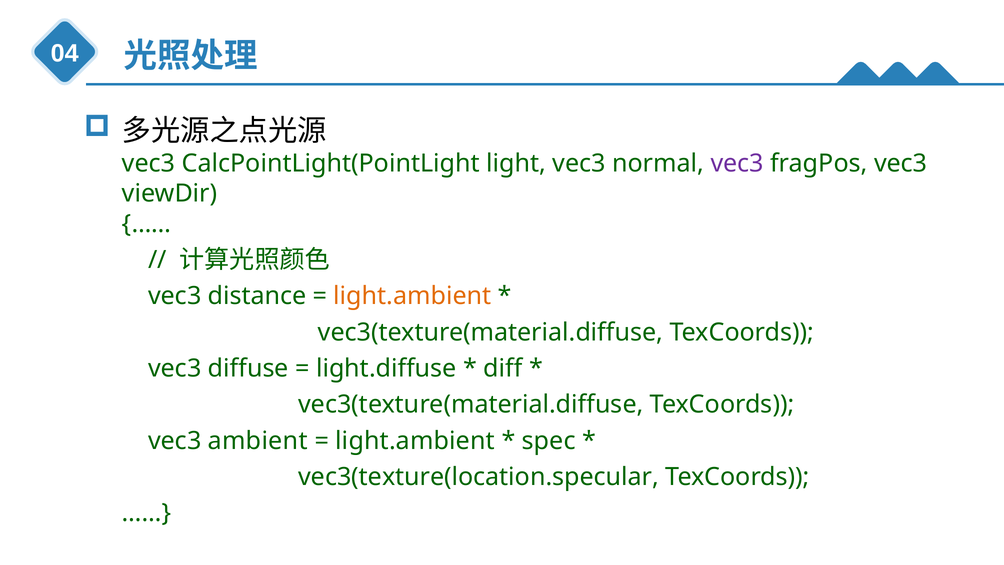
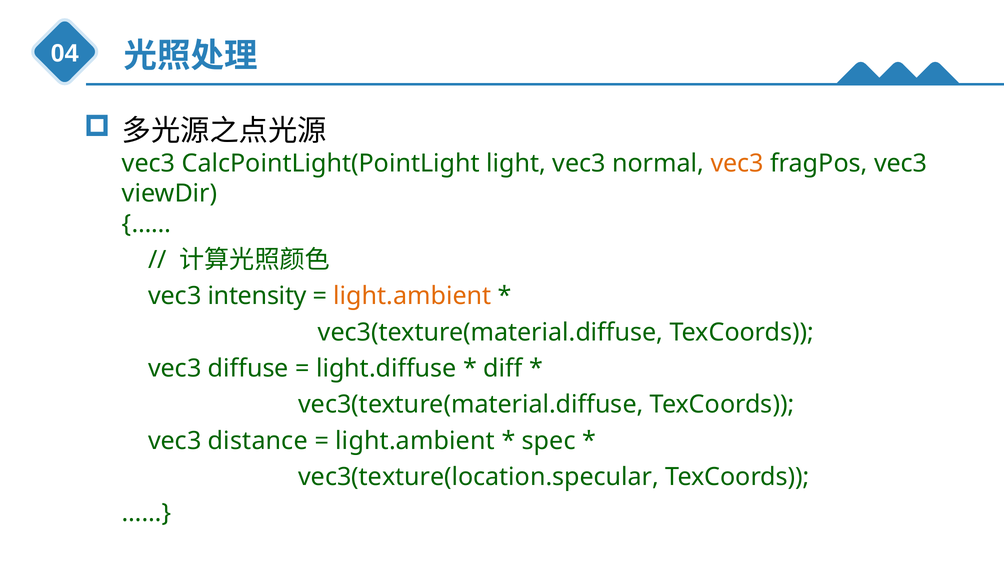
vec3 colour: purple -> orange (737, 163)
distance: distance -> intensity (257, 296)
ambient: ambient -> distance (258, 441)
